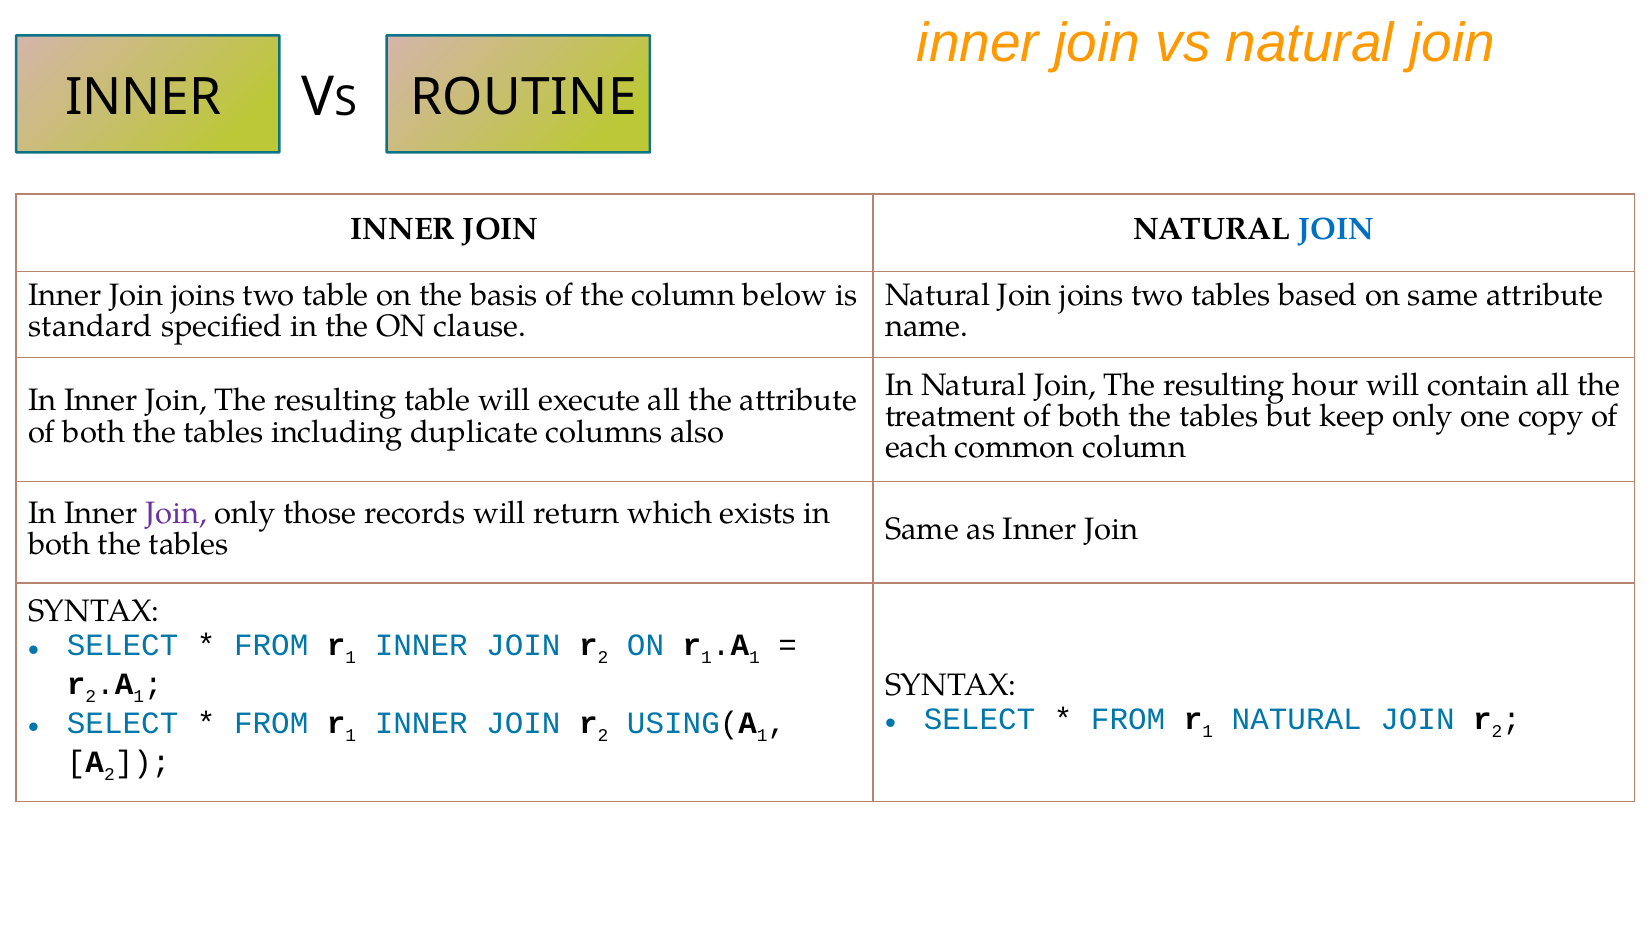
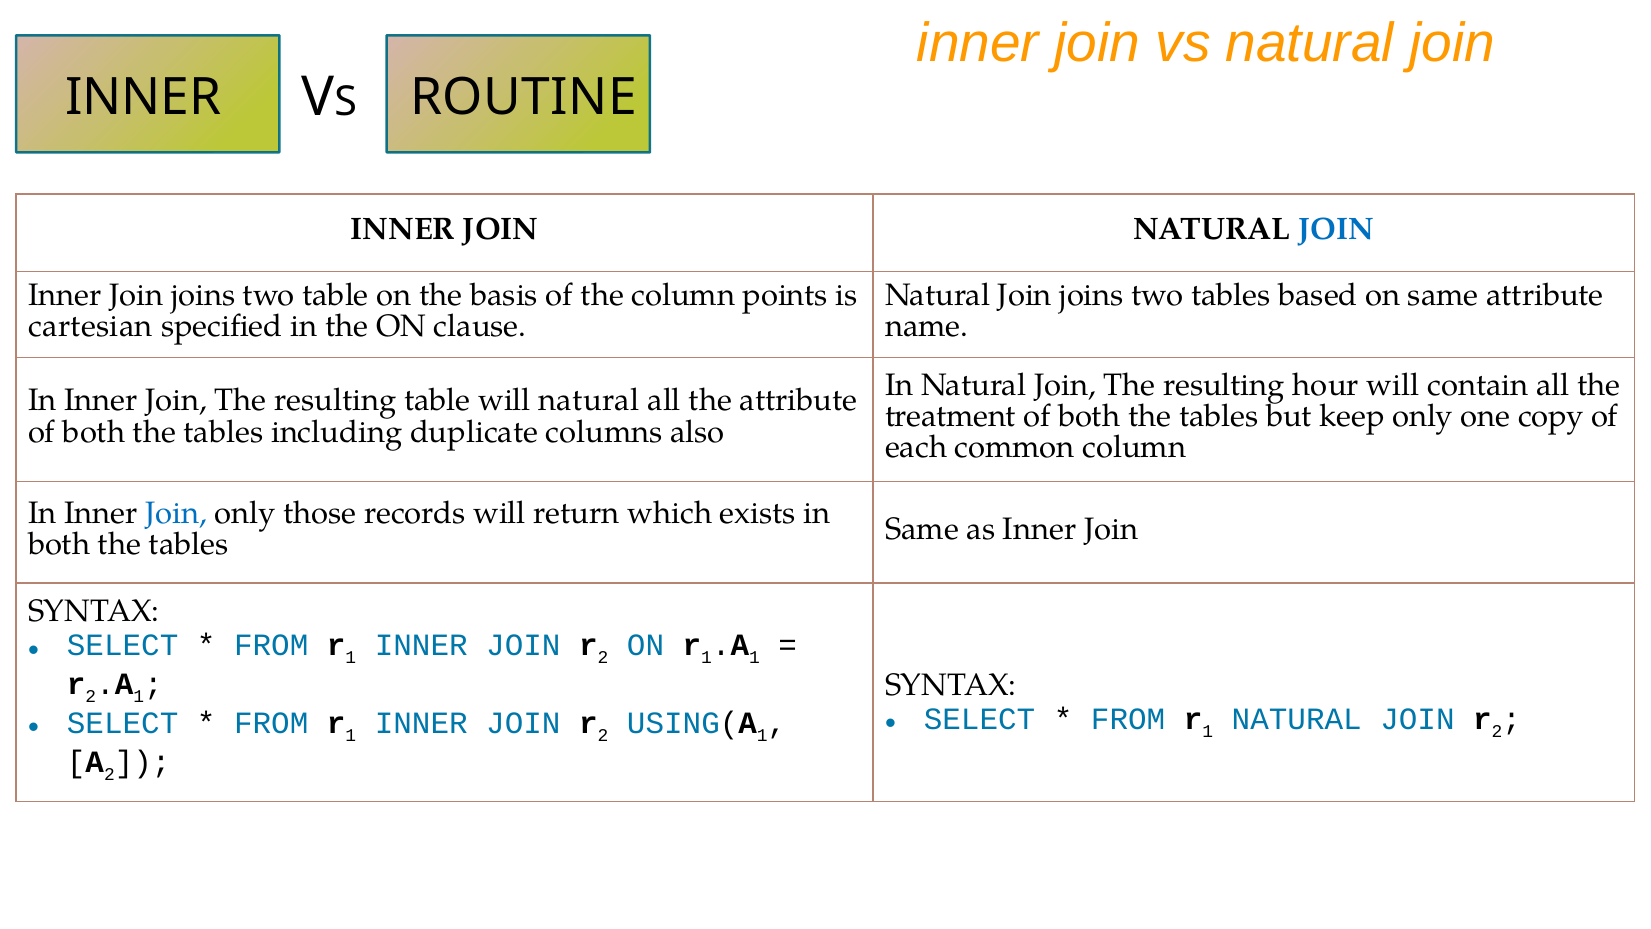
below: below -> points (785, 295)
standard: standard -> cartesian (91, 327)
will execute: execute -> natural (589, 400)
Join colour: purple -> blue (176, 513)
